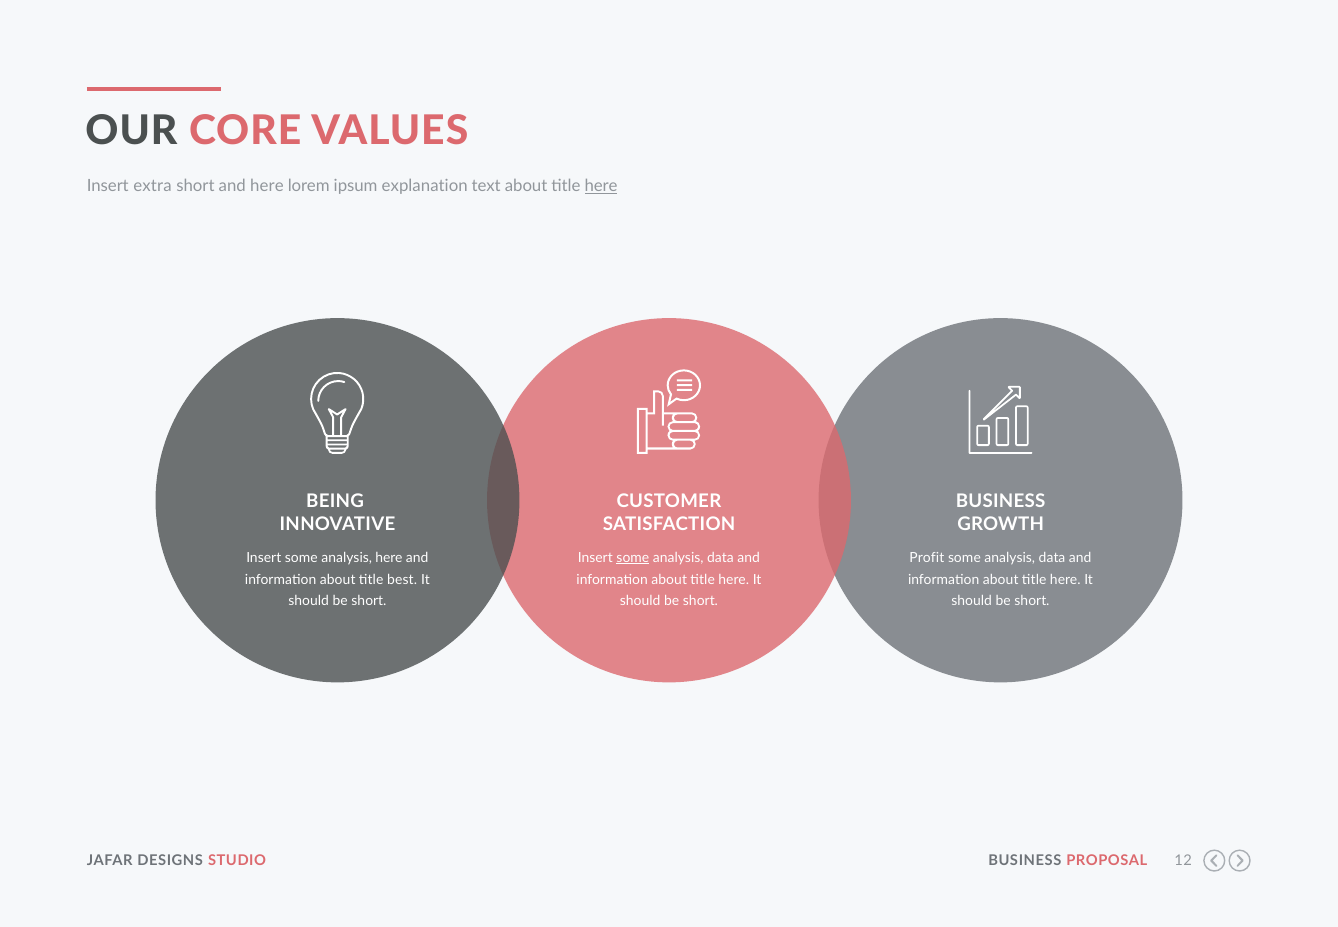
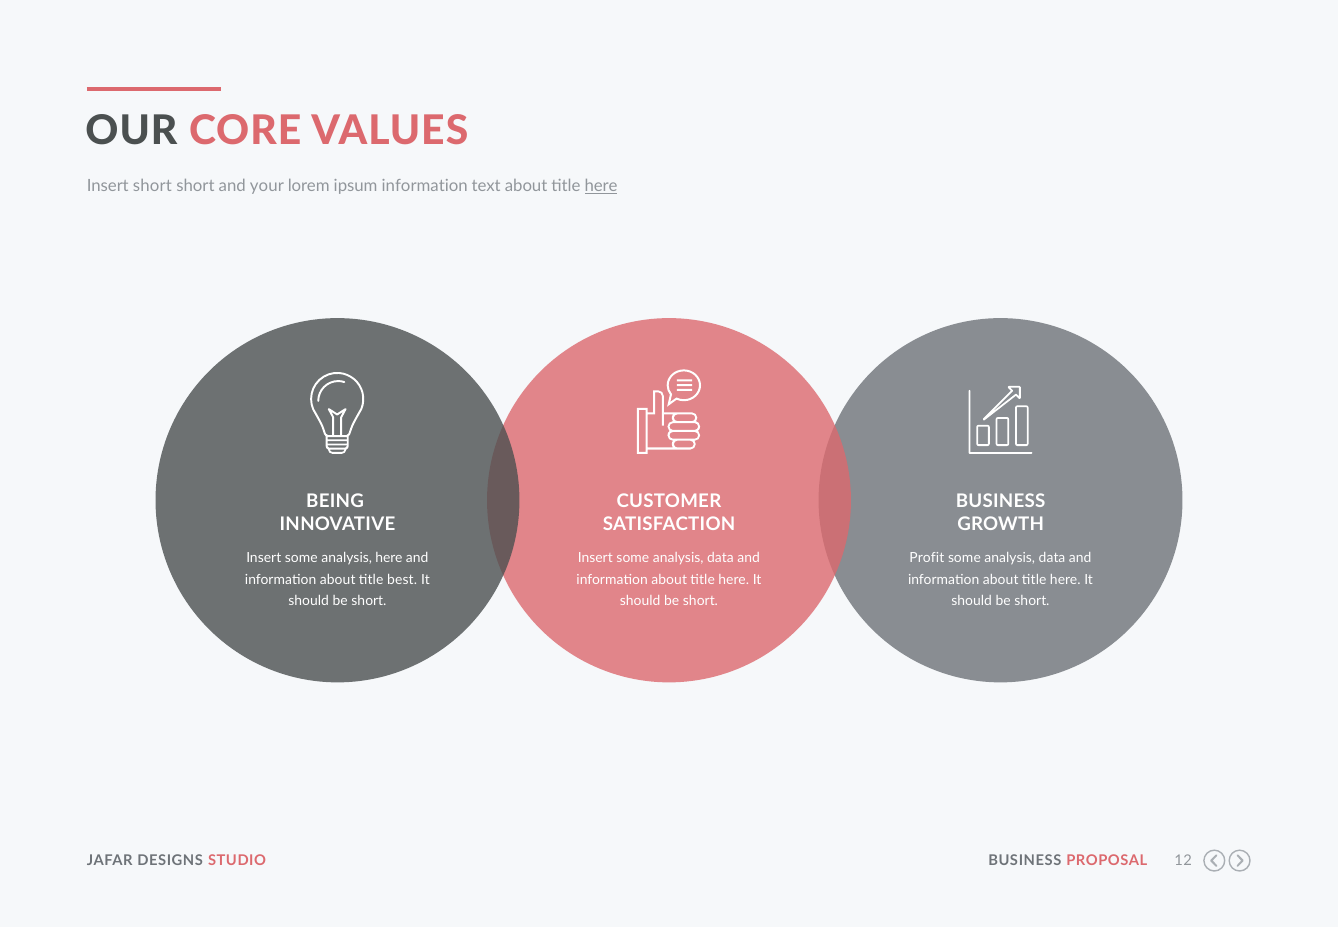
Insert extra: extra -> short (153, 186)
and here: here -> your (267, 186)
ipsum explanation: explanation -> information (425, 186)
some underline: present -> none (633, 557)
